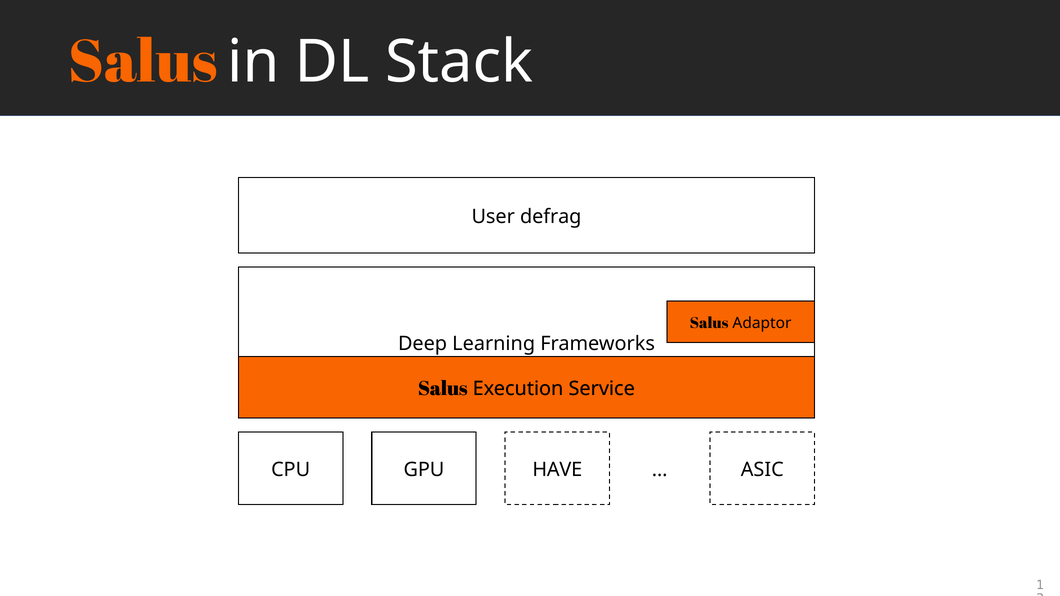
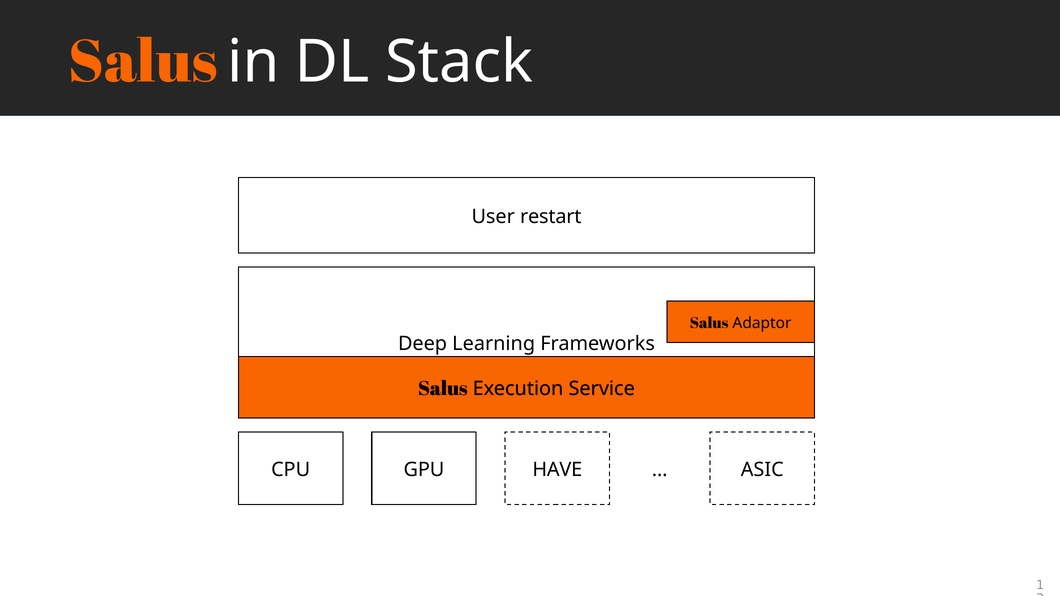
defrag: defrag -> restart (551, 217)
